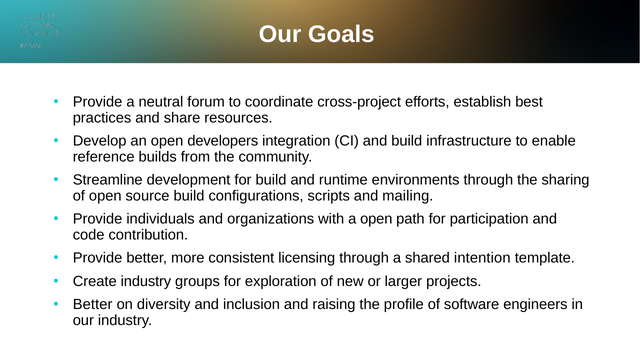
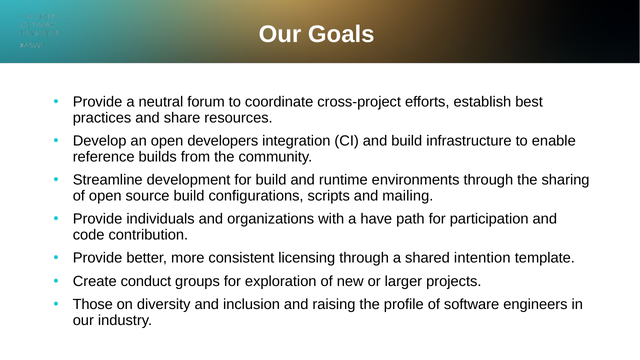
a open: open -> have (376, 219)
Create industry: industry -> conduct (146, 281)
Better: Better -> Those (93, 304)
